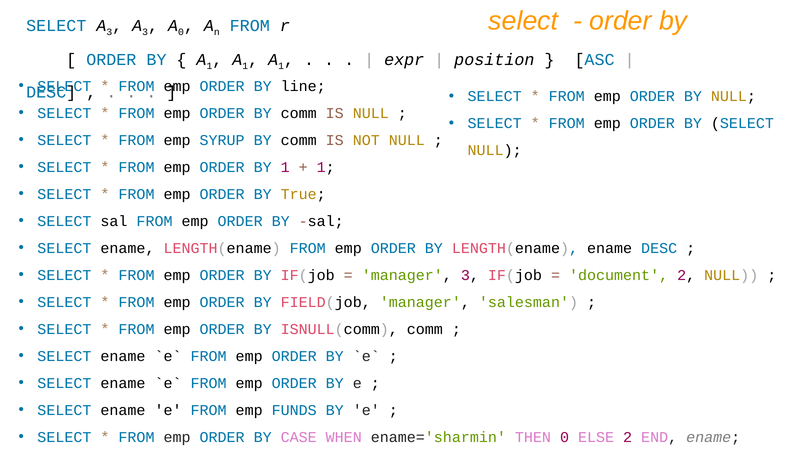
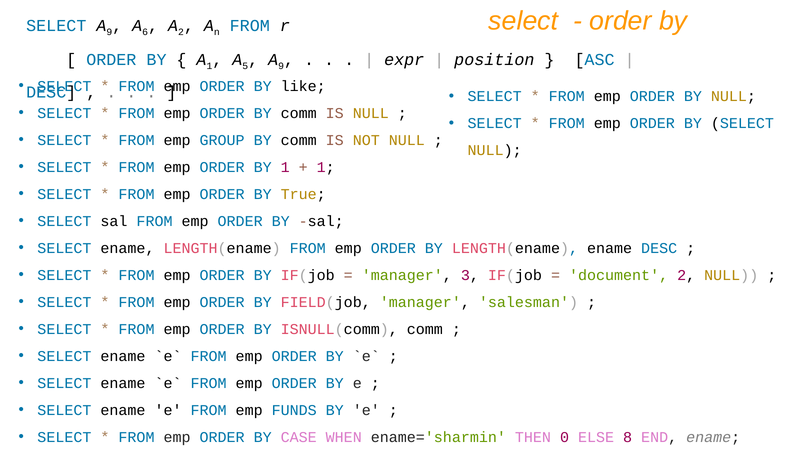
3: 3 -> 9 (109, 32)
3: 3 -> 6 (145, 32)
0: 0 -> 2 (181, 32)
1: 1 -> 5 (245, 66)
1: 1 -> 9 (281, 66)
line: line -> like (303, 86)
SYRUP: SYRUP -> GROUP (222, 140)
ELSE 2: 2 -> 8 (628, 438)
